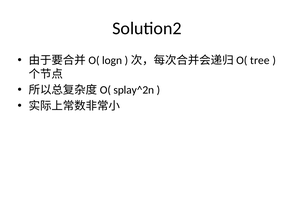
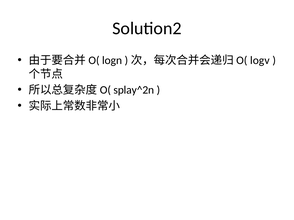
tree: tree -> logv (260, 61)
